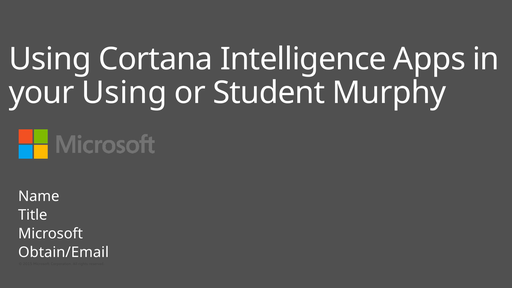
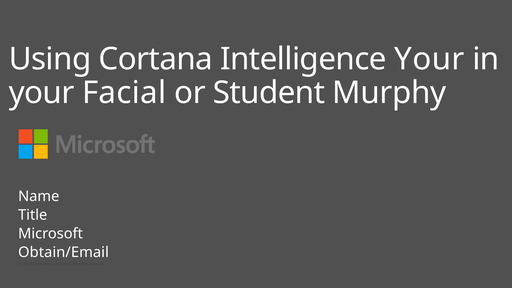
Intelligence Apps: Apps -> Your (429, 59)
your Using: Using -> Facial (124, 93)
